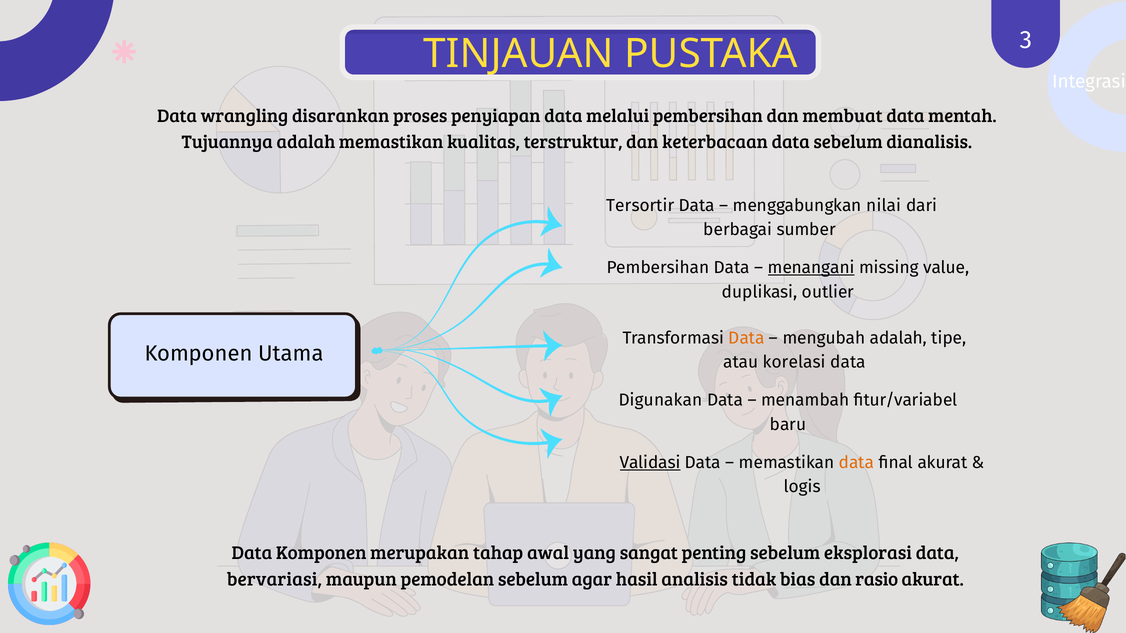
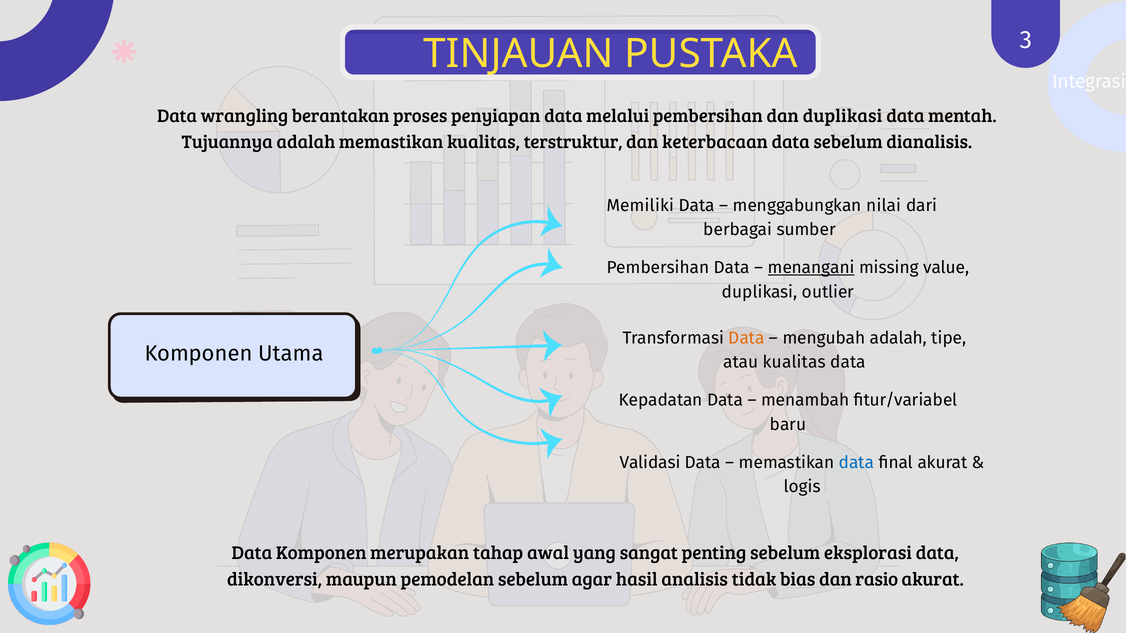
disarankan: disarankan -> berantakan (341, 116)
dan membuat: membuat -> duplikasi (842, 116)
Tersortir: Tersortir -> Memiliki (640, 206)
atau korelasi: korelasi -> kualitas (794, 362)
Digunakan: Digunakan -> Kepadatan (661, 400)
Validasi underline: present -> none (650, 463)
data colour: orange -> blue (856, 463)
bervariasi: bervariasi -> dikonversi (275, 580)
